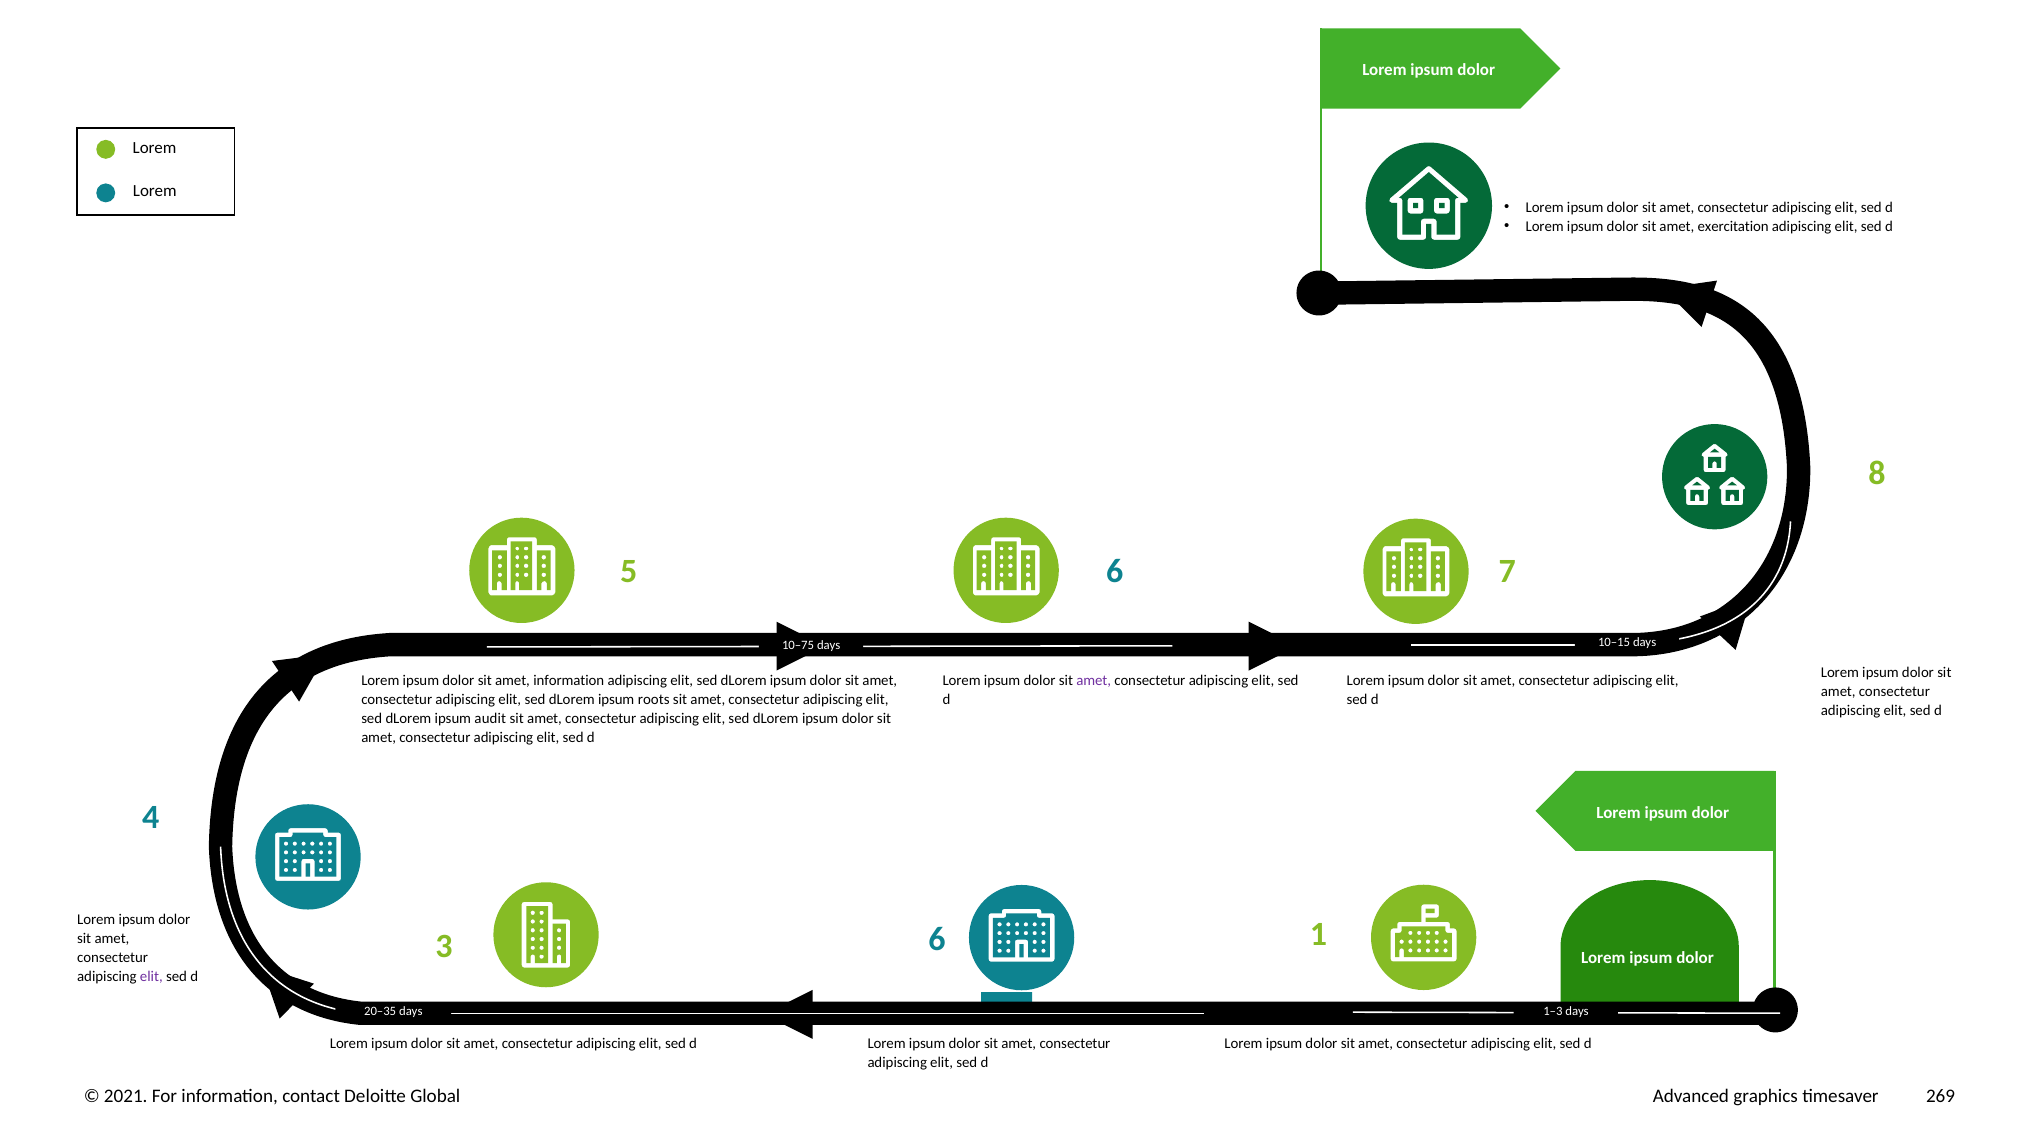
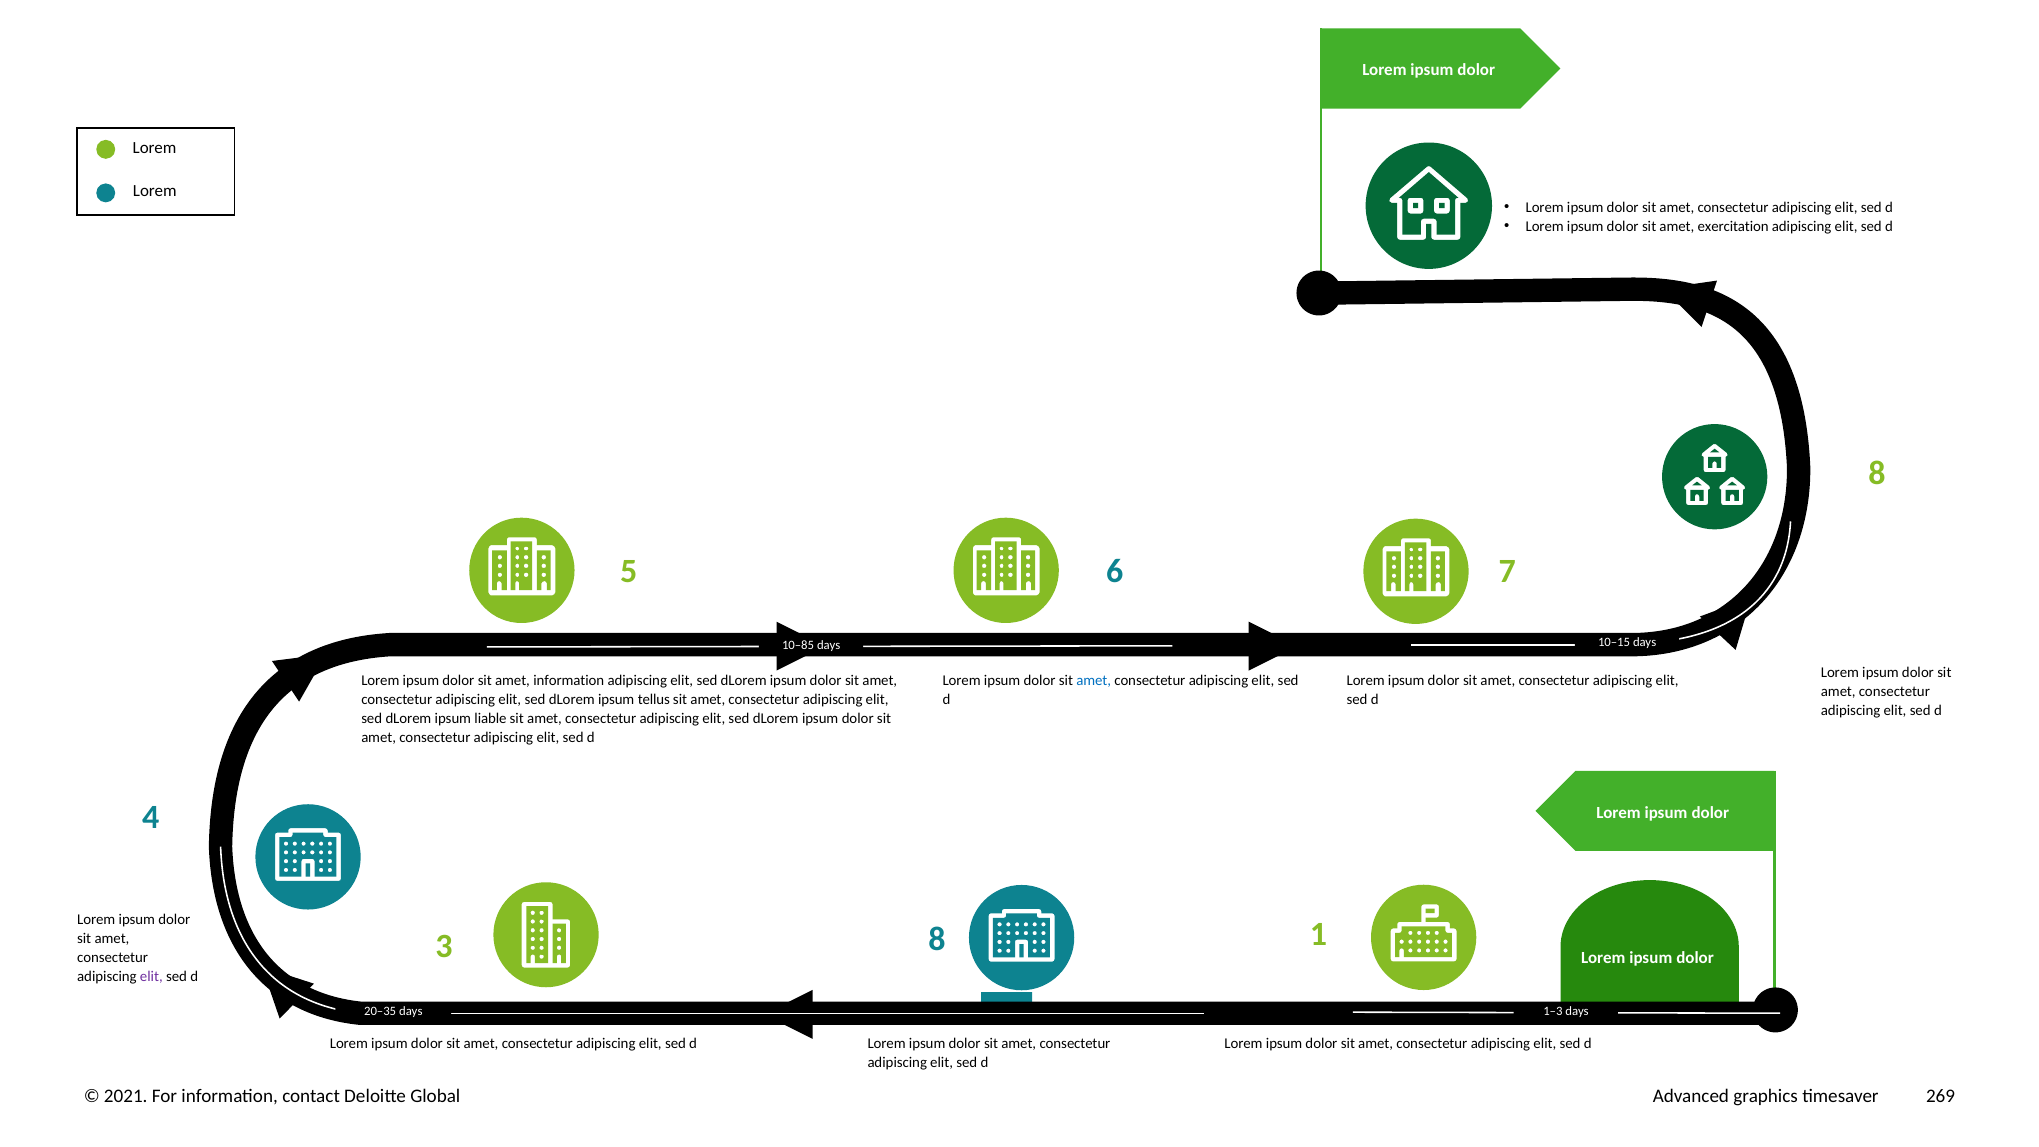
10–75: 10–75 -> 10–85 (798, 645)
amet colour: purple -> blue (1094, 681)
roots: roots -> tellus (654, 700)
audit: audit -> liable (490, 718)
3 6: 6 -> 8 (937, 939)
